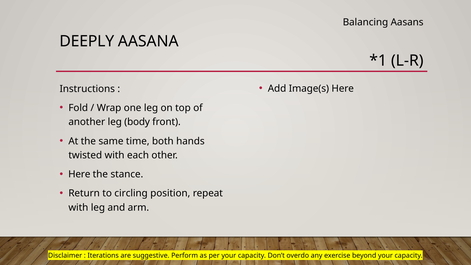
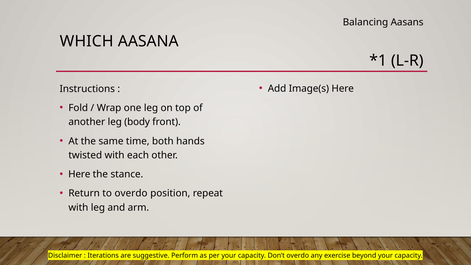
DEEPLY: DEEPLY -> WHICH (87, 41)
to circling: circling -> overdo (131, 193)
